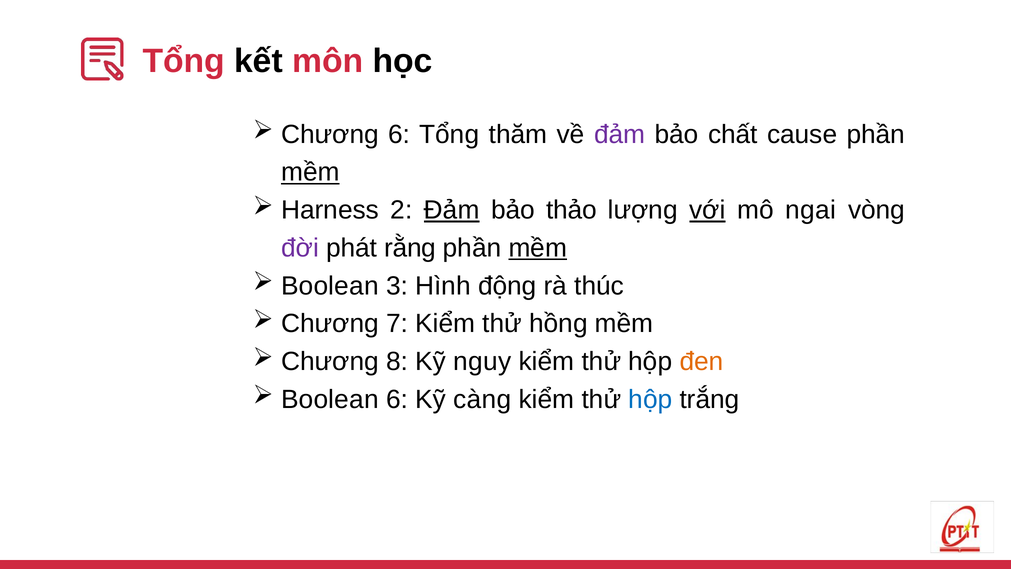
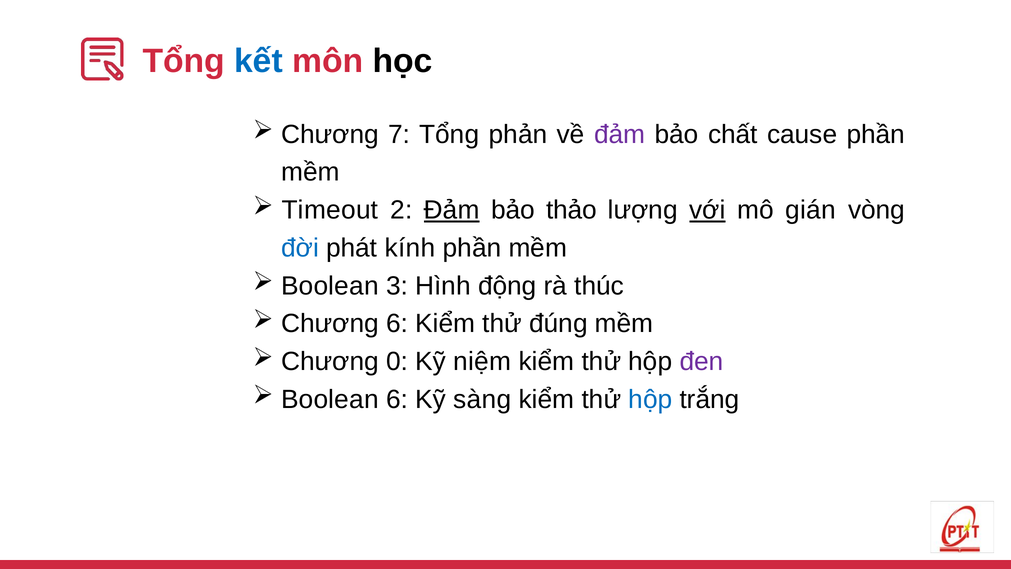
kết colour: black -> blue (258, 61)
Chương 6: 6 -> 7 (399, 134)
thăm: thăm -> phản (518, 134)
mềm underline: present -> none (310, 172)
Harness: Harness -> Timeout (330, 210)
ngai: ngai -> gián (811, 210)
đời colour: purple -> blue (300, 248)
rằng: rằng -> kính (410, 248)
mềm underline: present -> none (538, 248)
Chương 7: 7 -> 6 (397, 324)
hồng: hồng -> đúng (558, 324)
8: 8 -> 0 (397, 361)
nguy: nguy -> niệm (482, 361)
đen colour: orange -> purple (701, 361)
càng: càng -> sàng (482, 399)
